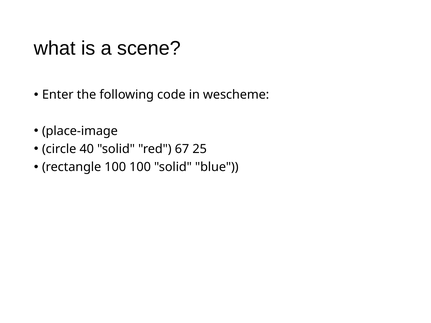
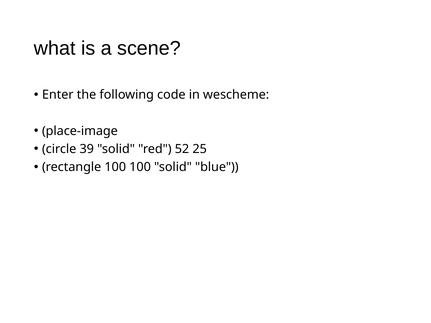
40: 40 -> 39 (87, 149)
67: 67 -> 52 (182, 149)
